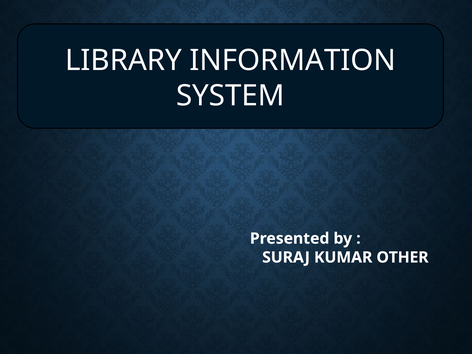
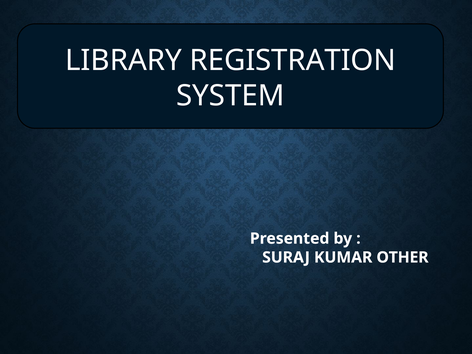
INFORMATION: INFORMATION -> REGISTRATION (293, 60)
